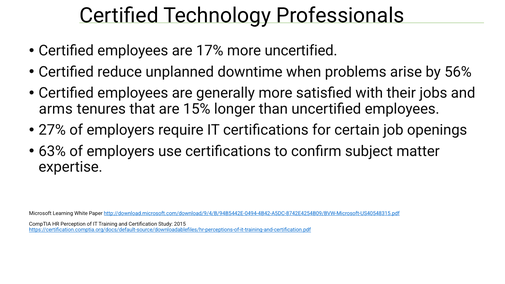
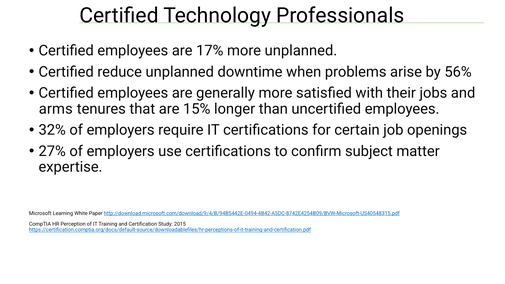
more uncertified: uncertified -> unplanned (301, 51)
27%: 27% -> 32% (52, 130)
63%: 63% -> 27% (52, 151)
